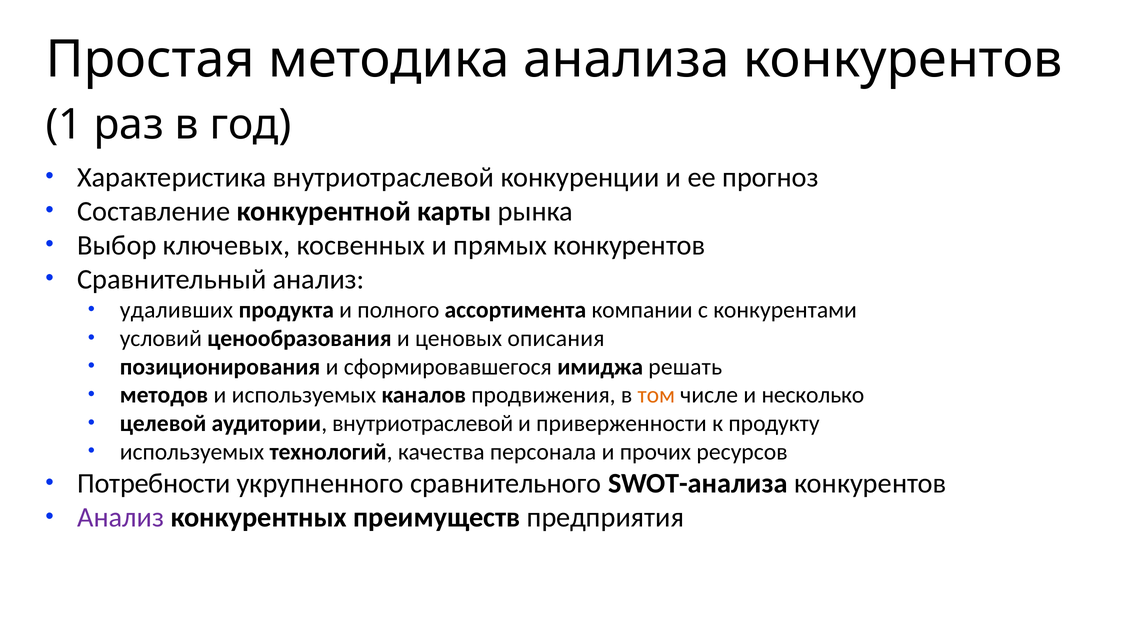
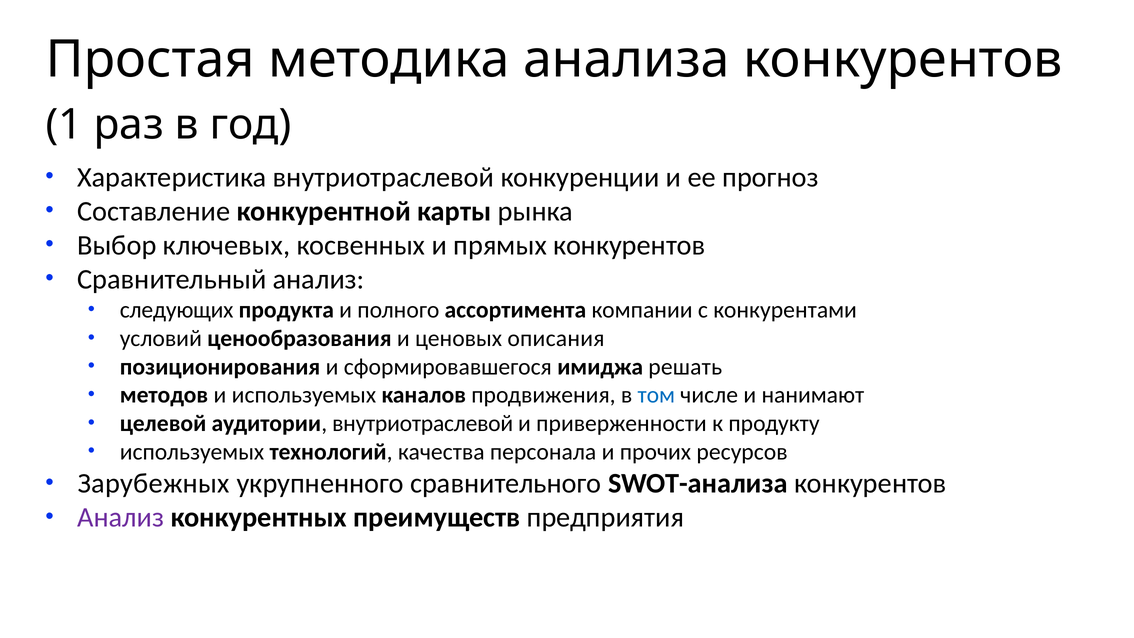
удаливших: удаливших -> следующих (177, 310)
том colour: orange -> blue (656, 395)
несколько: несколько -> нанимают (813, 395)
Потребности: Потребности -> Зарубежных (154, 483)
